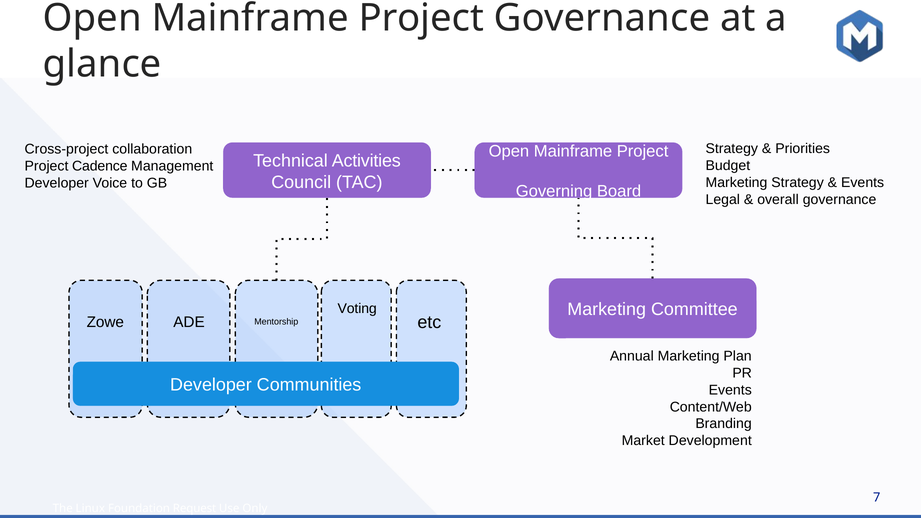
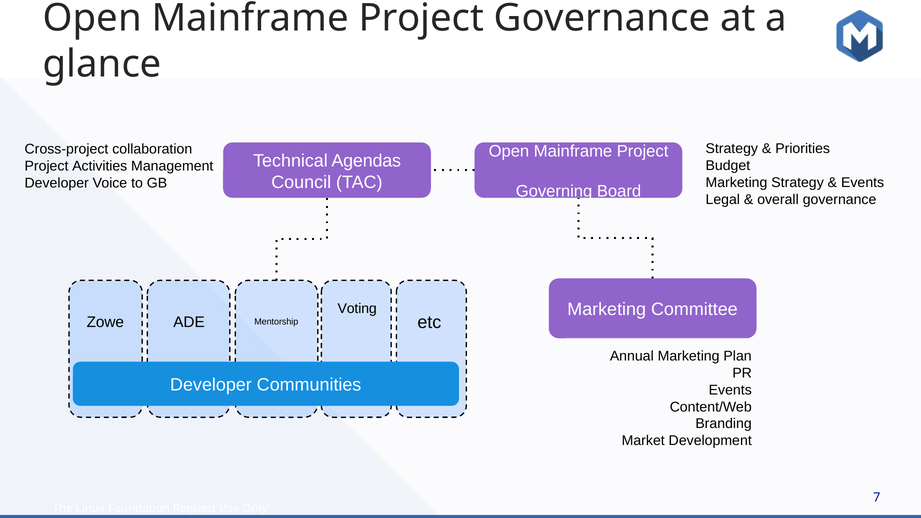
Activities: Activities -> Agendas (366, 161)
Cadence: Cadence -> Activities (100, 166)
